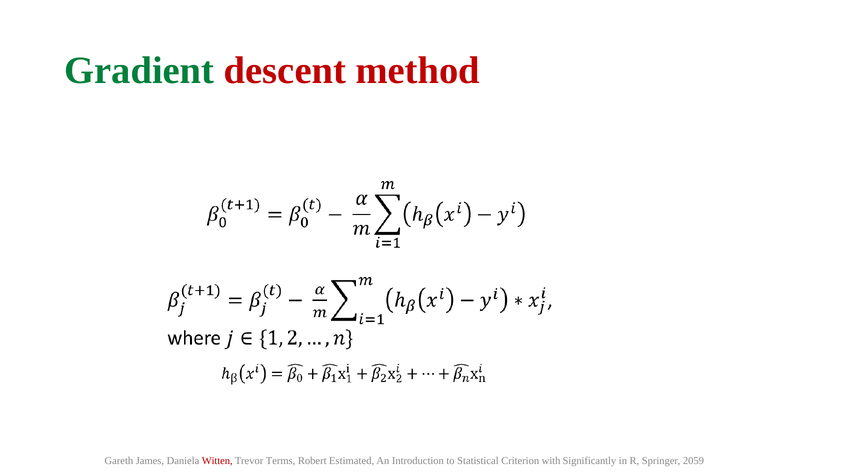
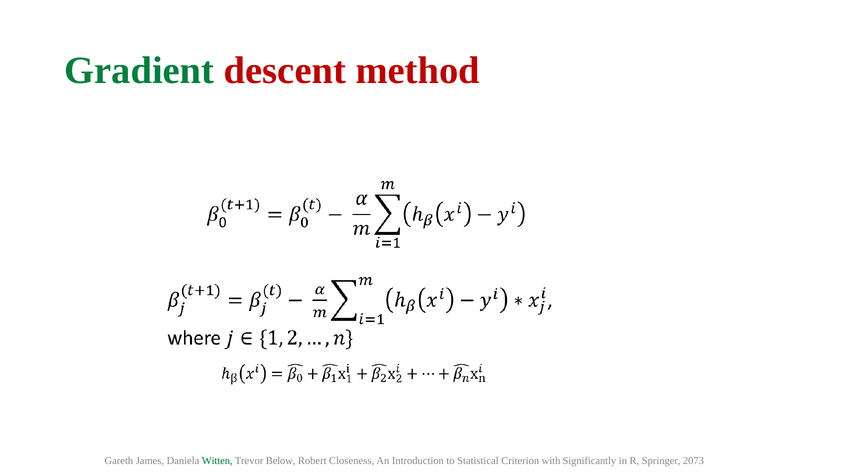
Witten colour: red -> green (217, 461)
Terms: Terms -> Below (281, 461)
Estimated: Estimated -> Closeness (352, 461)
2059: 2059 -> 2073 (693, 461)
